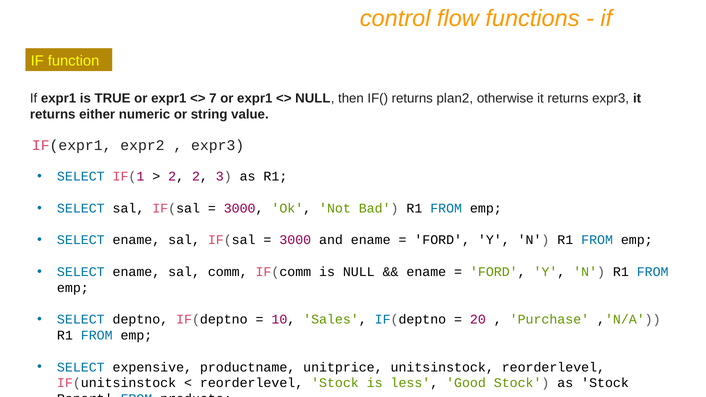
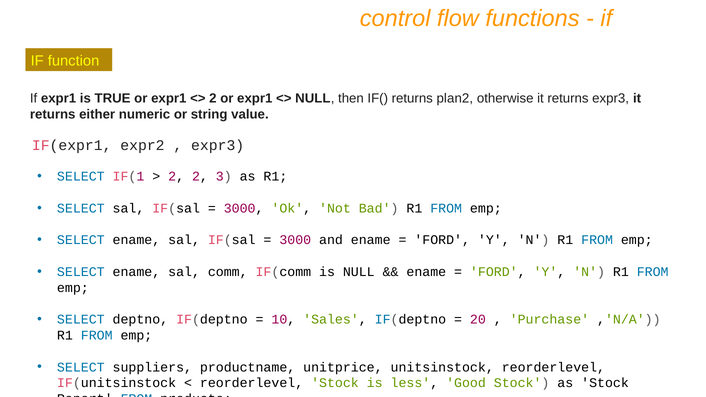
7: 7 -> 2 (213, 99)
expensive: expensive -> suppliers (152, 367)
